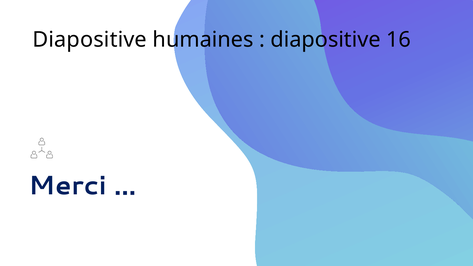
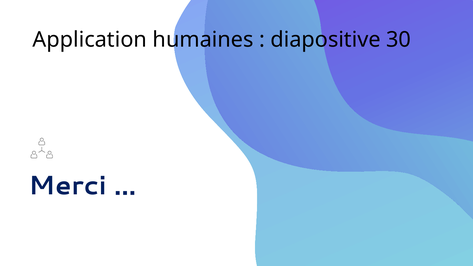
Diapositive: Diapositive -> Application (90, 40)
16: 16 -> 30 (399, 40)
